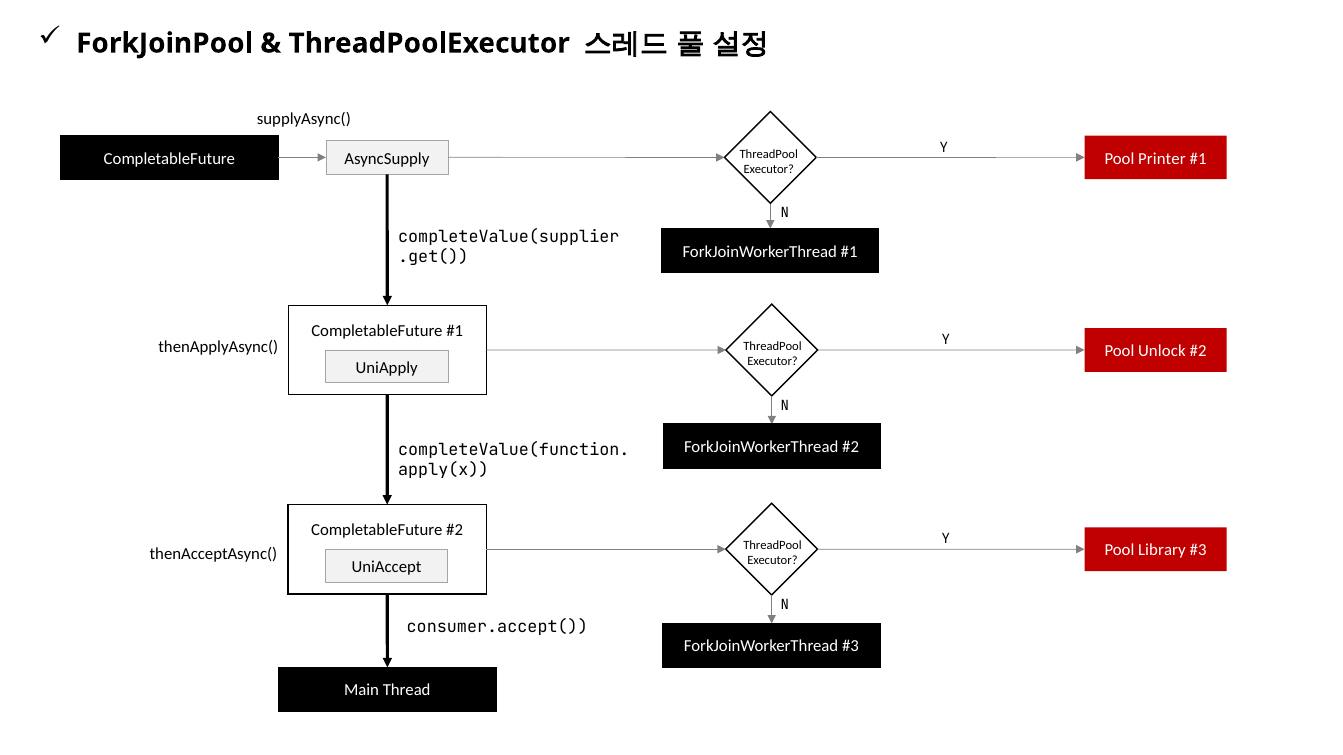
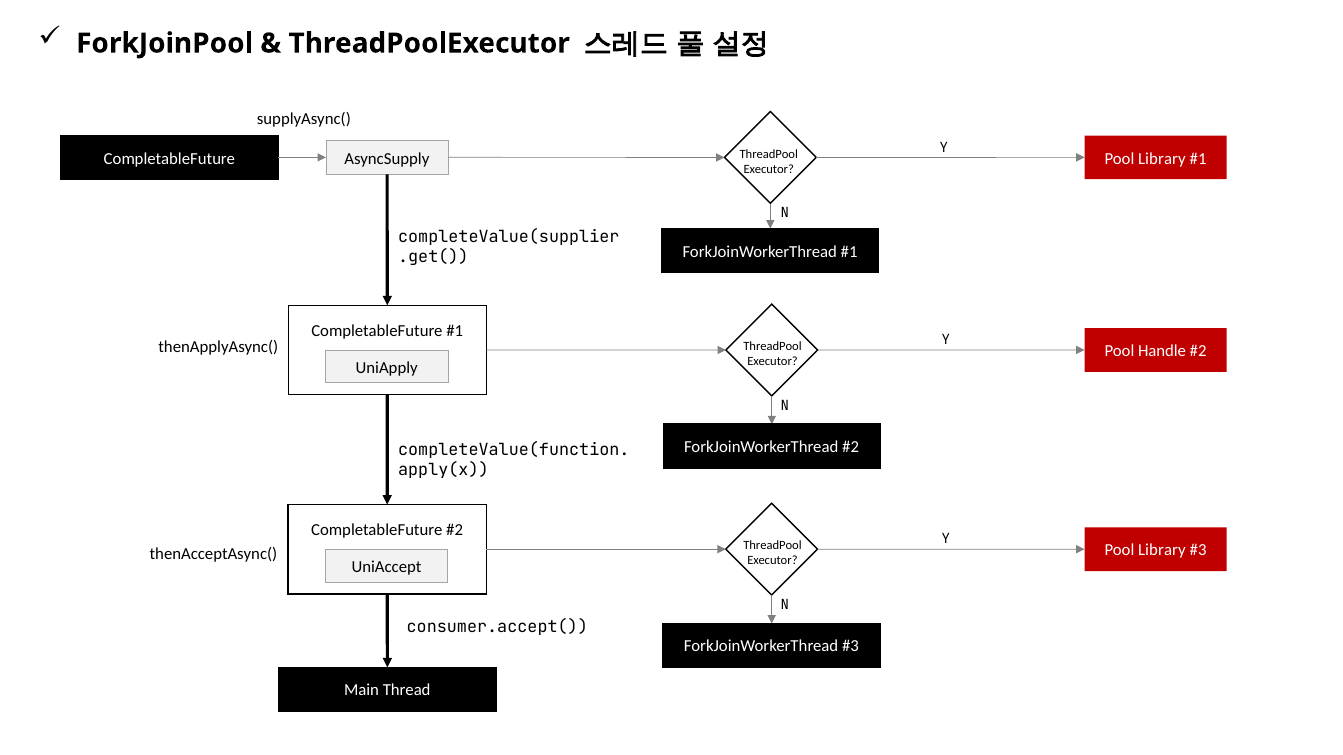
Printer: Printer -> Library (1162, 159)
Unlock: Unlock -> Handle (1162, 351)
